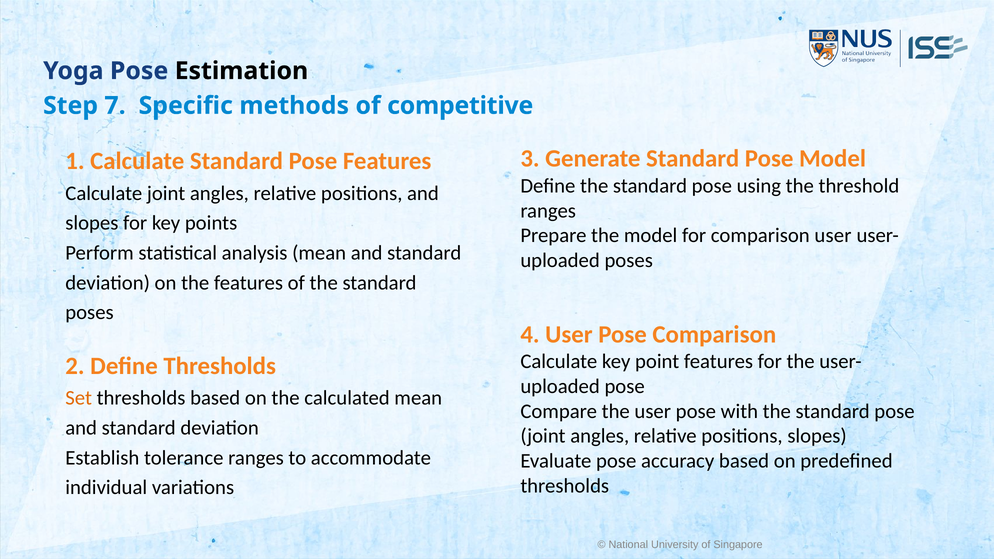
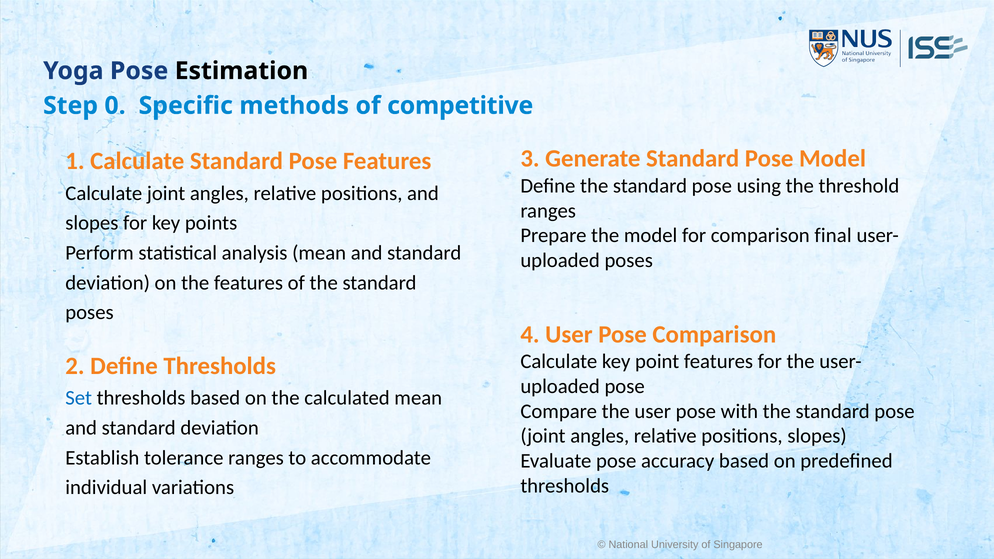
7: 7 -> 0 (115, 106)
comparison user: user -> final (833, 236)
Set colour: orange -> blue (79, 398)
